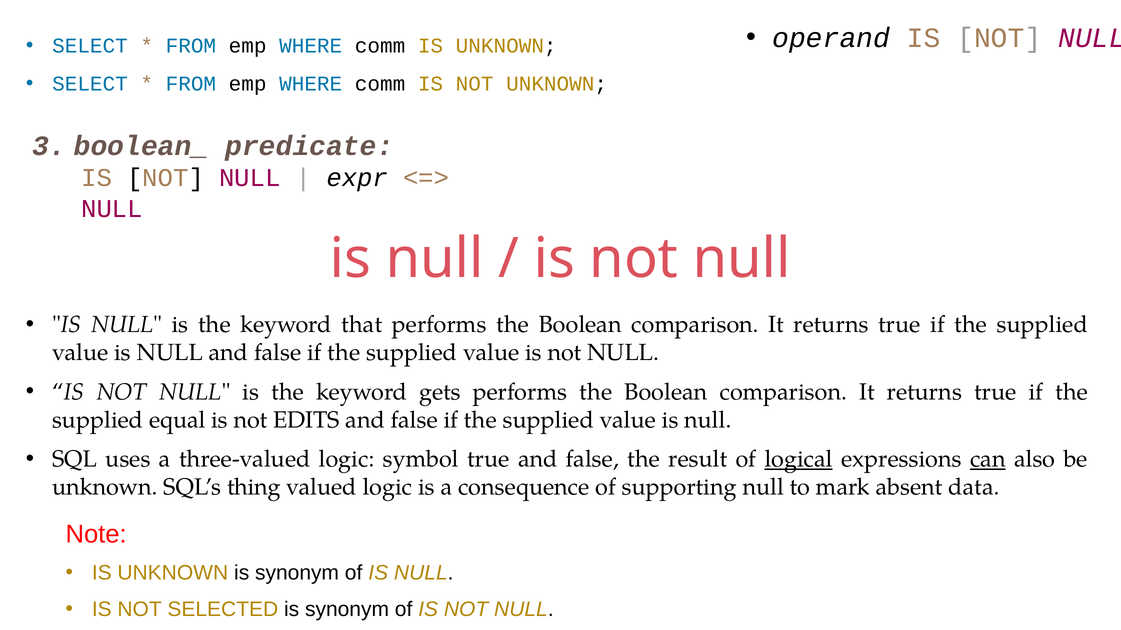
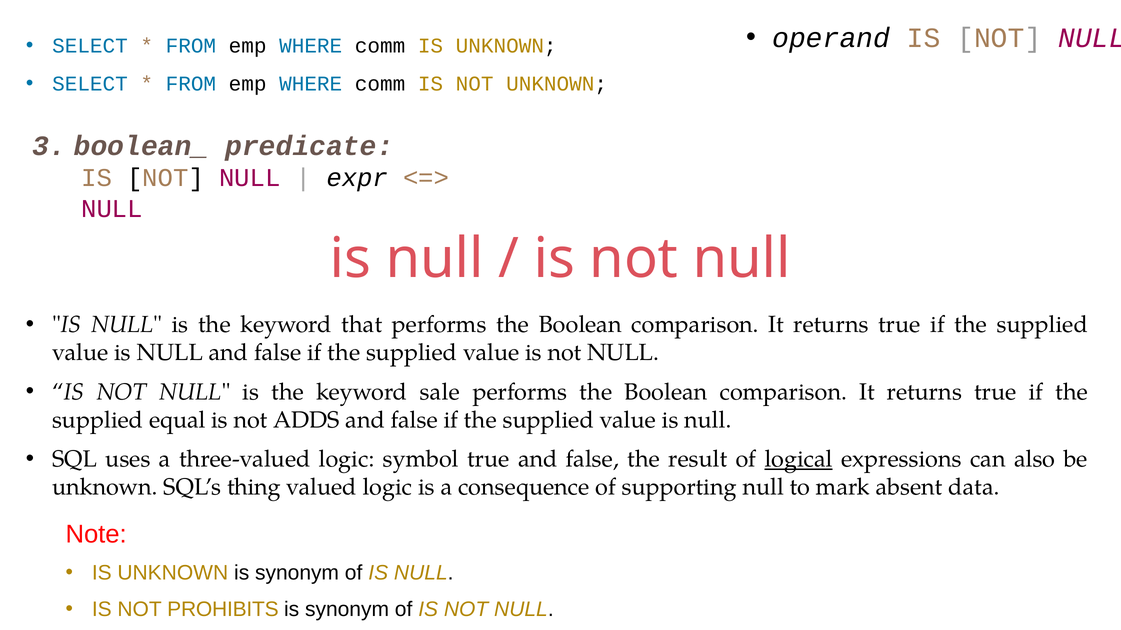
gets: gets -> sale (440, 392)
EDITS: EDITS -> ADDS (306, 420)
can underline: present -> none (988, 460)
SELECTED: SELECTED -> PROHIBITS (223, 610)
